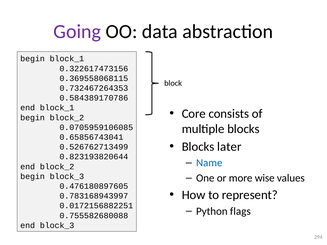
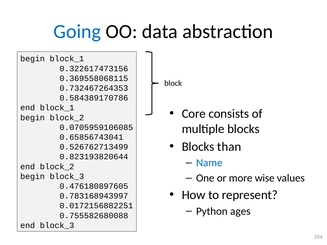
Going colour: purple -> blue (77, 32)
later: later -> than (229, 147)
flags: flags -> ages (240, 211)
